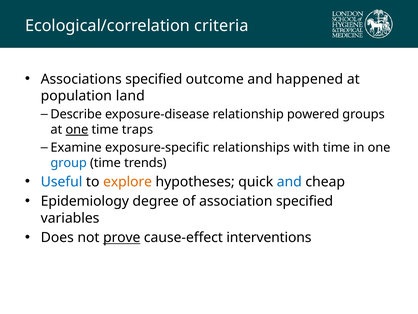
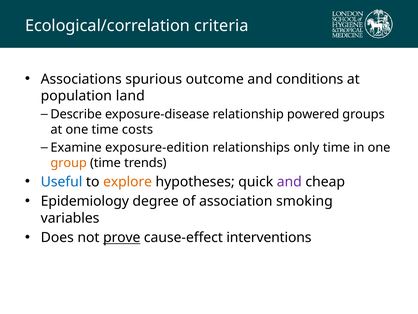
Associations specified: specified -> spurious (154, 79)
happened: happened -> conditions (310, 79)
one underline: present -> none (77, 129)
traps: traps -> costs (137, 129)
exposure-specific: exposure-specific -> exposure-edition (157, 147)
with: with -> only (306, 147)
group colour: blue -> orange (69, 163)
and colour: blue -> purple (289, 181)
association specified: specified -> smoking (304, 201)
